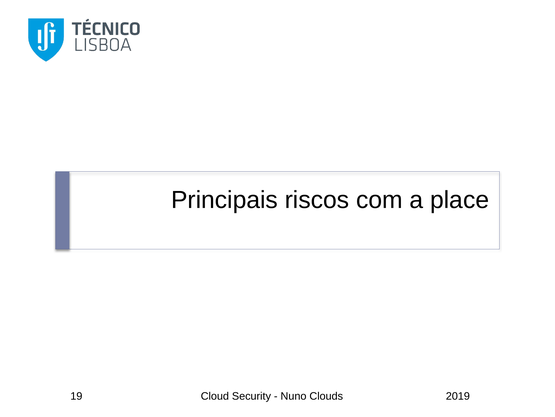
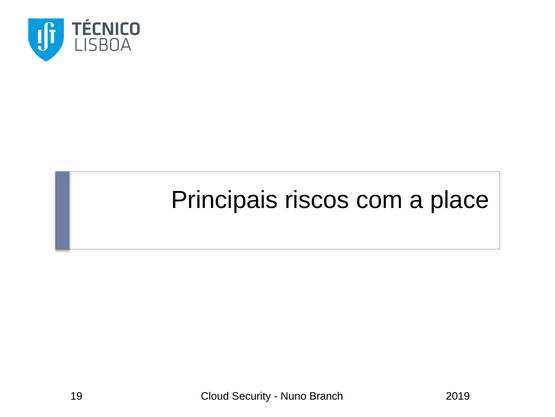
Clouds: Clouds -> Branch (326, 396)
